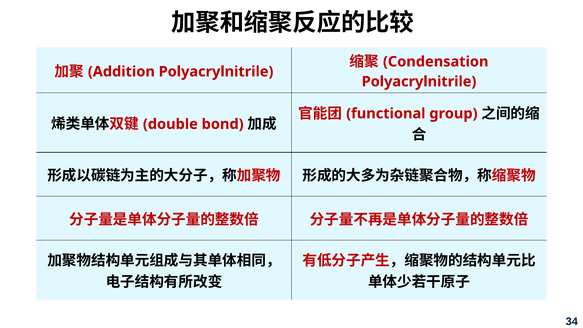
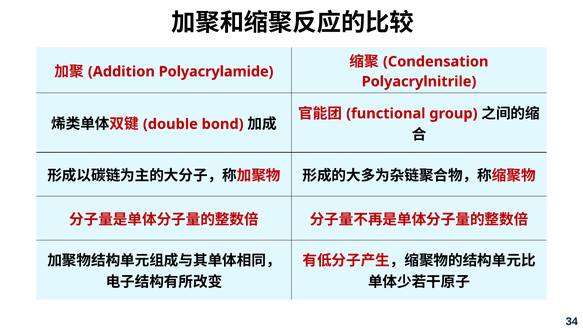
Polyacrylnitrile: Polyacrylnitrile -> Polyacrylamide (216, 72)
